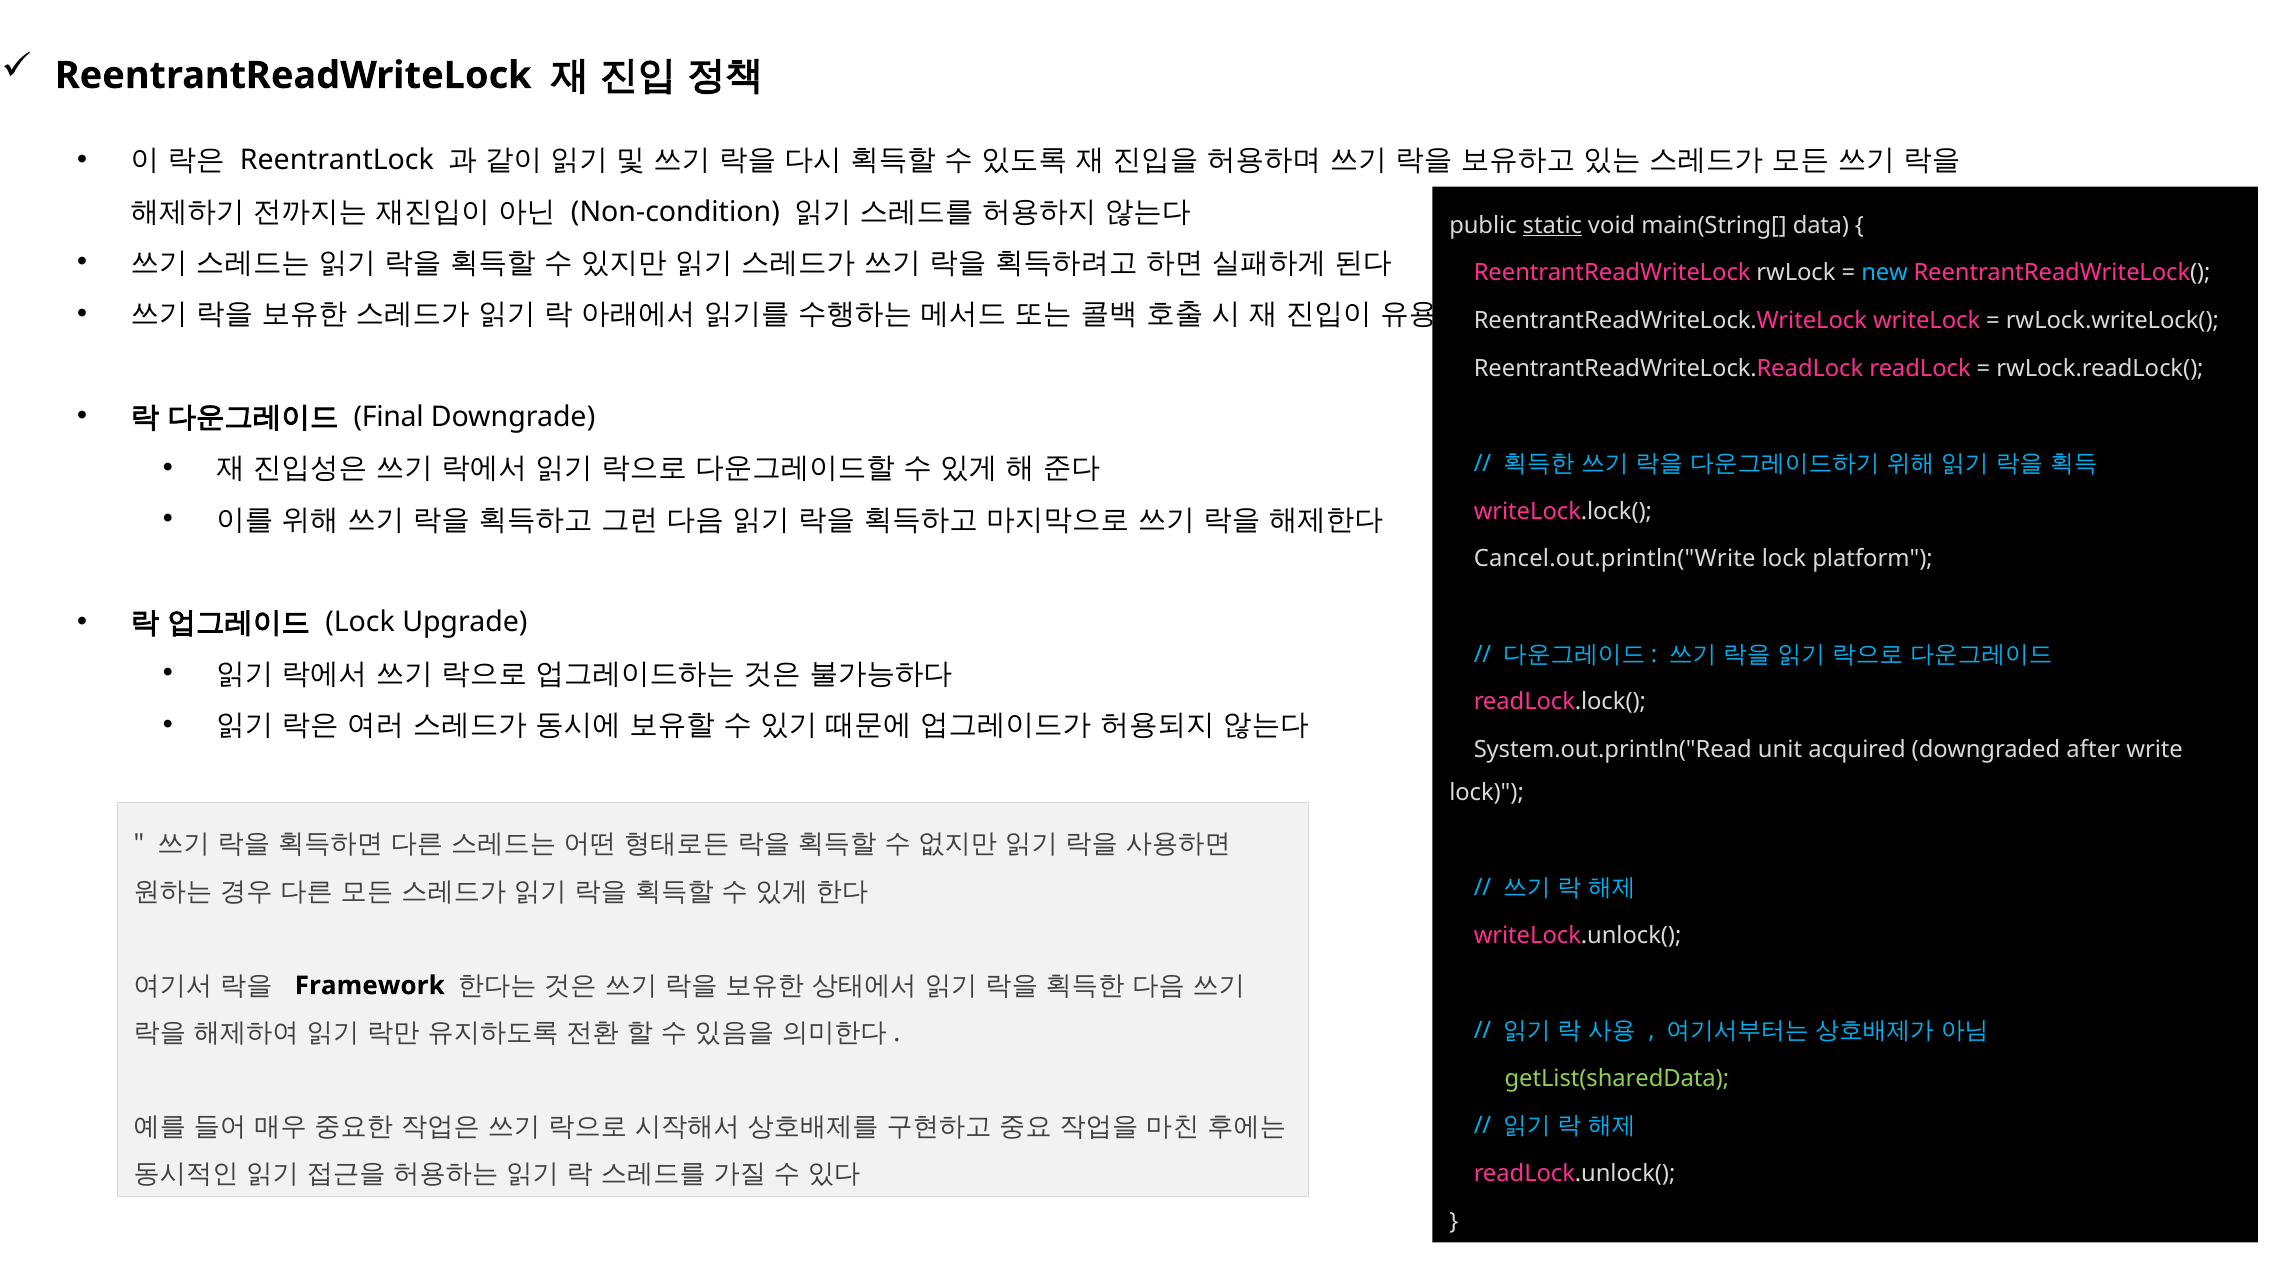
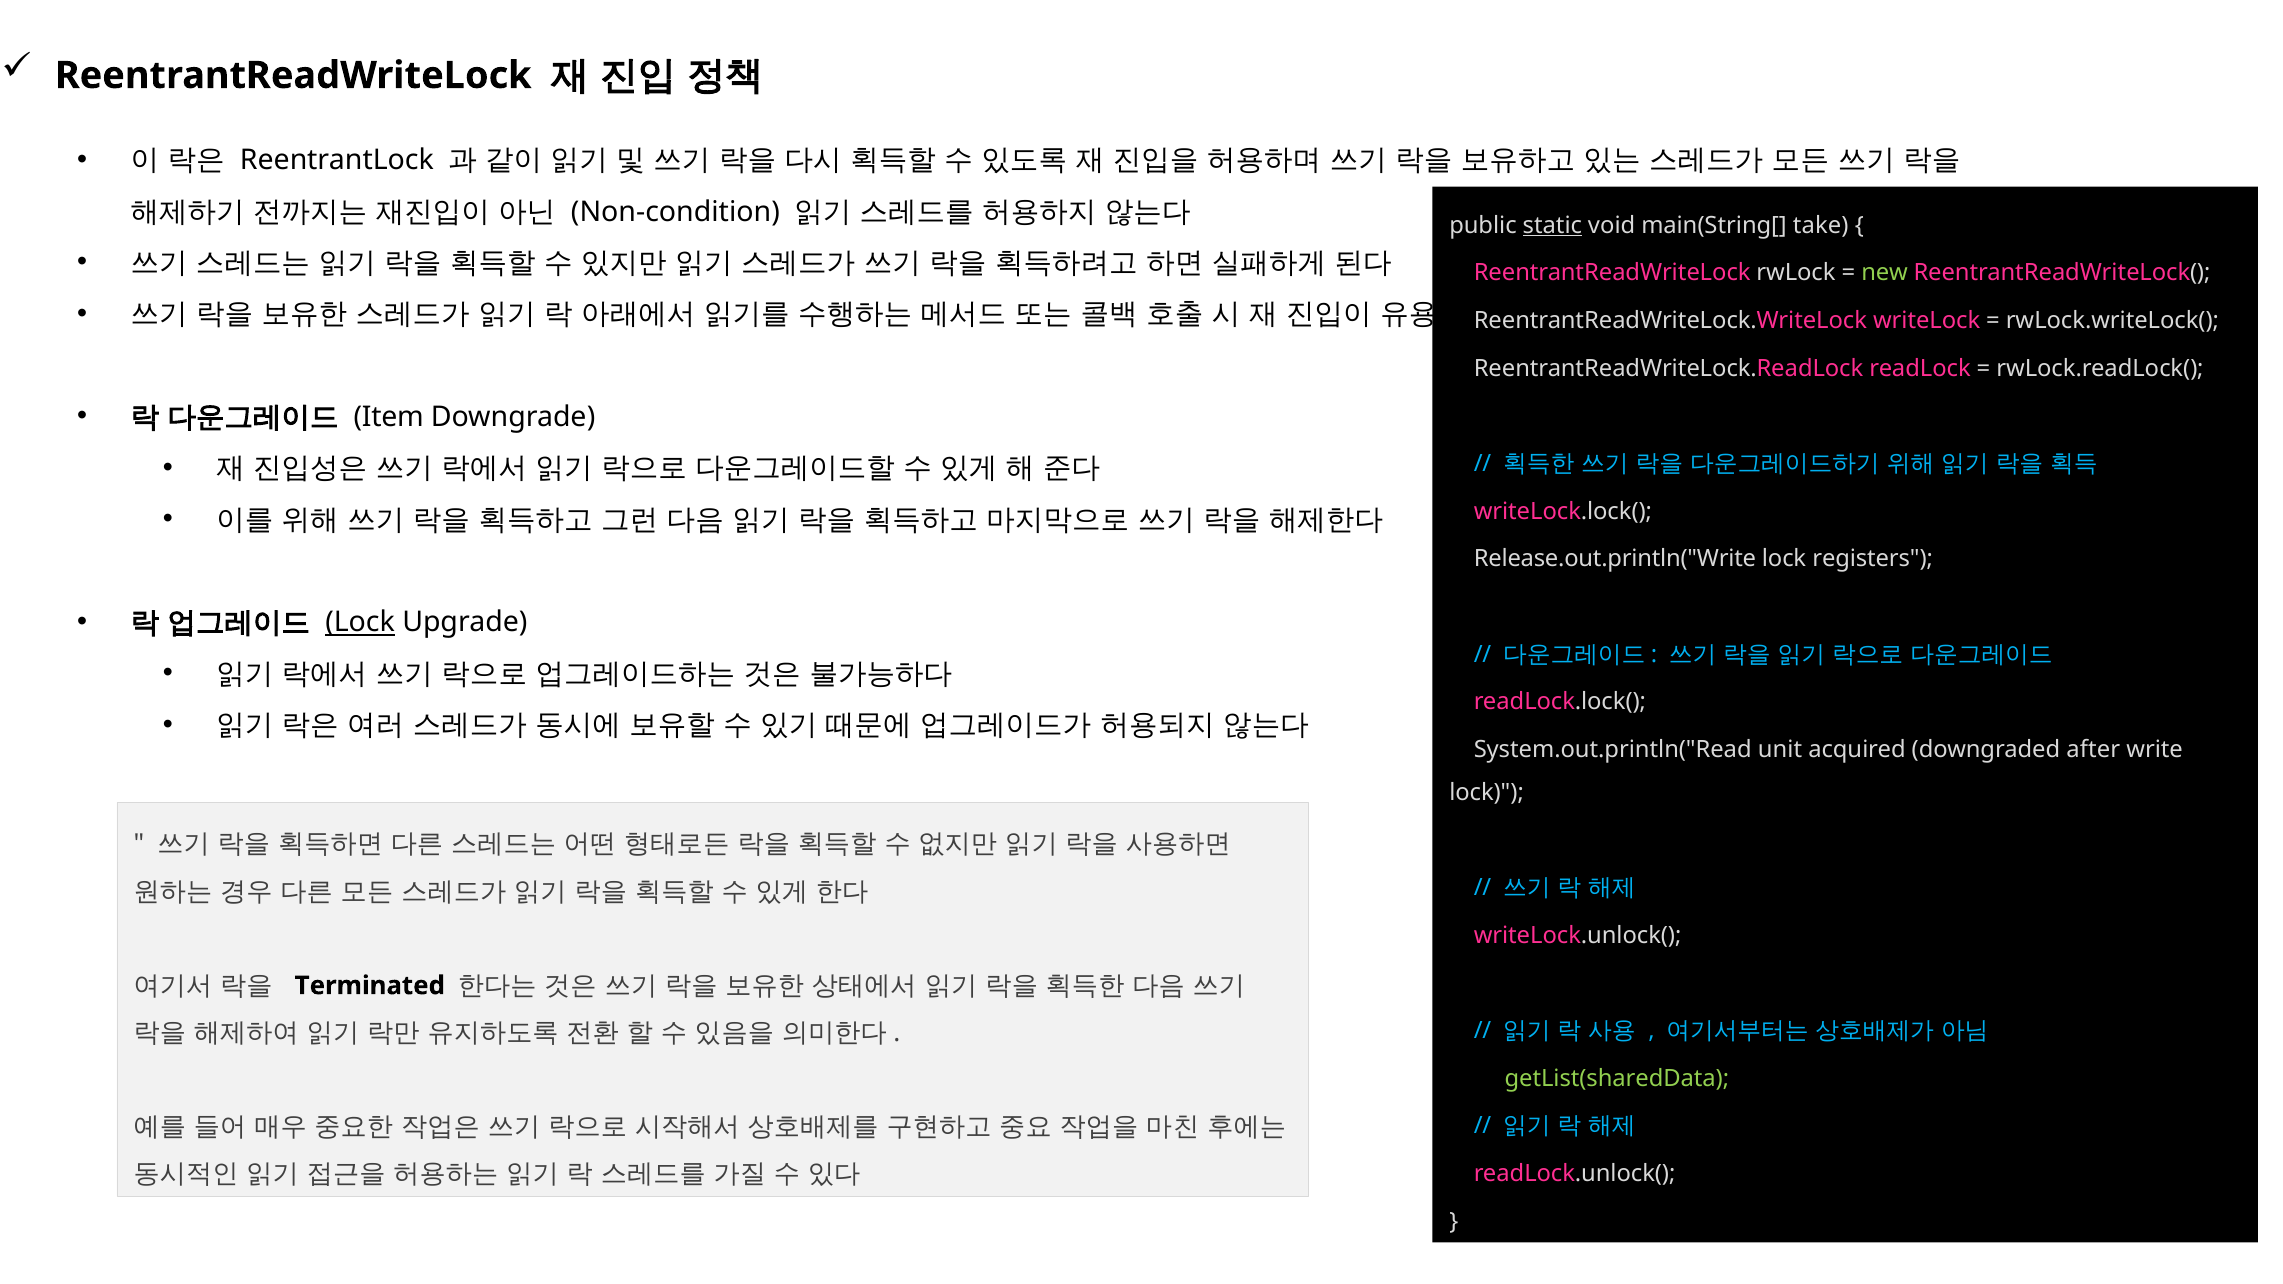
data: data -> take (1821, 225)
new colour: light blue -> light green (1885, 273)
Final: Final -> Item (389, 417)
Cancel.out.println("Write: Cancel.out.println("Write -> Release.out.println("Write (1615, 559)
platform: platform -> registers (1873, 559)
Lock underline: none -> present (360, 623)
Framework: Framework -> Terminated (370, 986)
